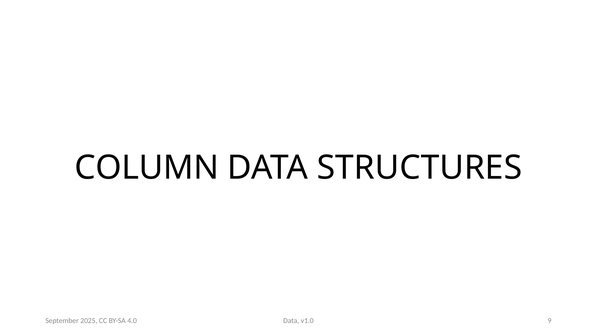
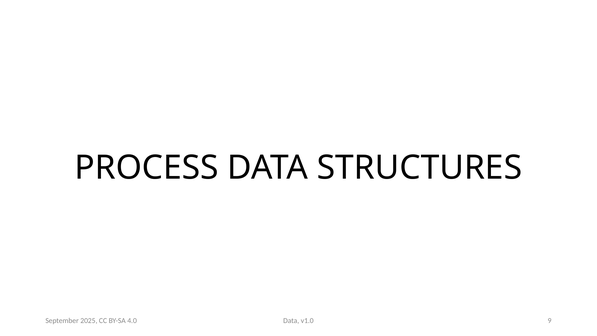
COLUMN: COLUMN -> PROCESS (147, 168)
